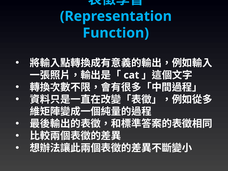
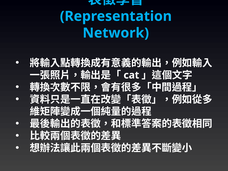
Function: Function -> Network (116, 33)
